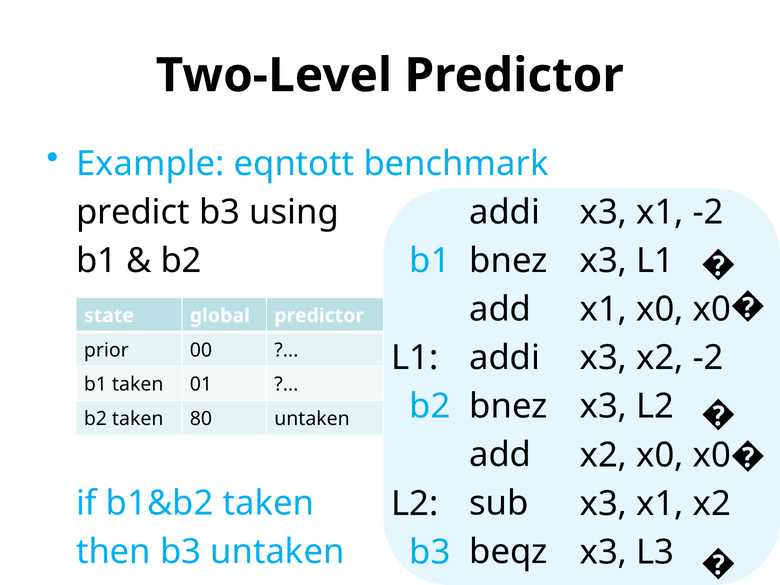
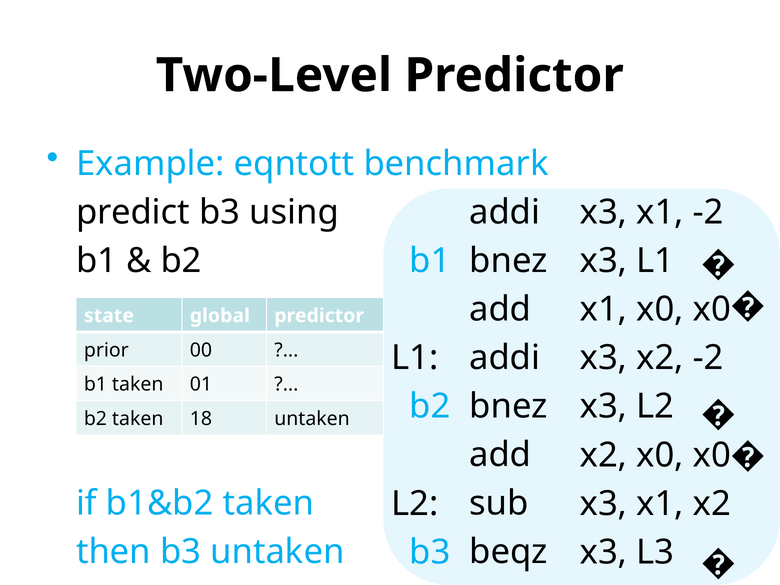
80: 80 -> 18 (201, 419)
